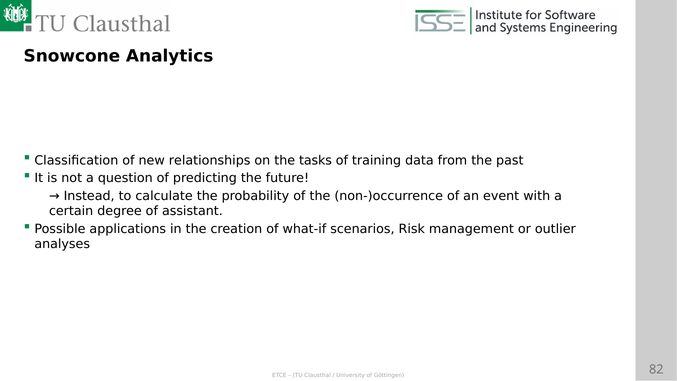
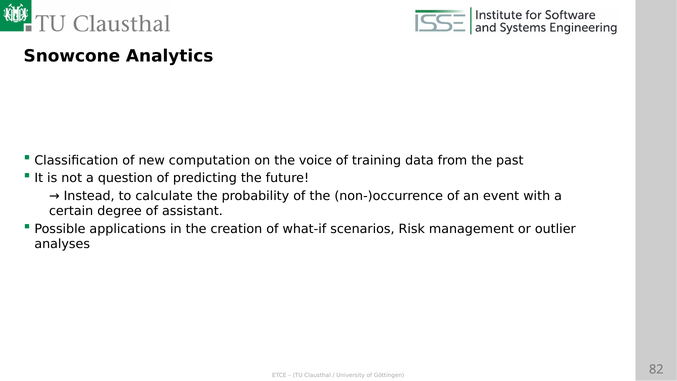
relationships: relationships -> computation (210, 160)
tasks: tasks -> voice (315, 160)
